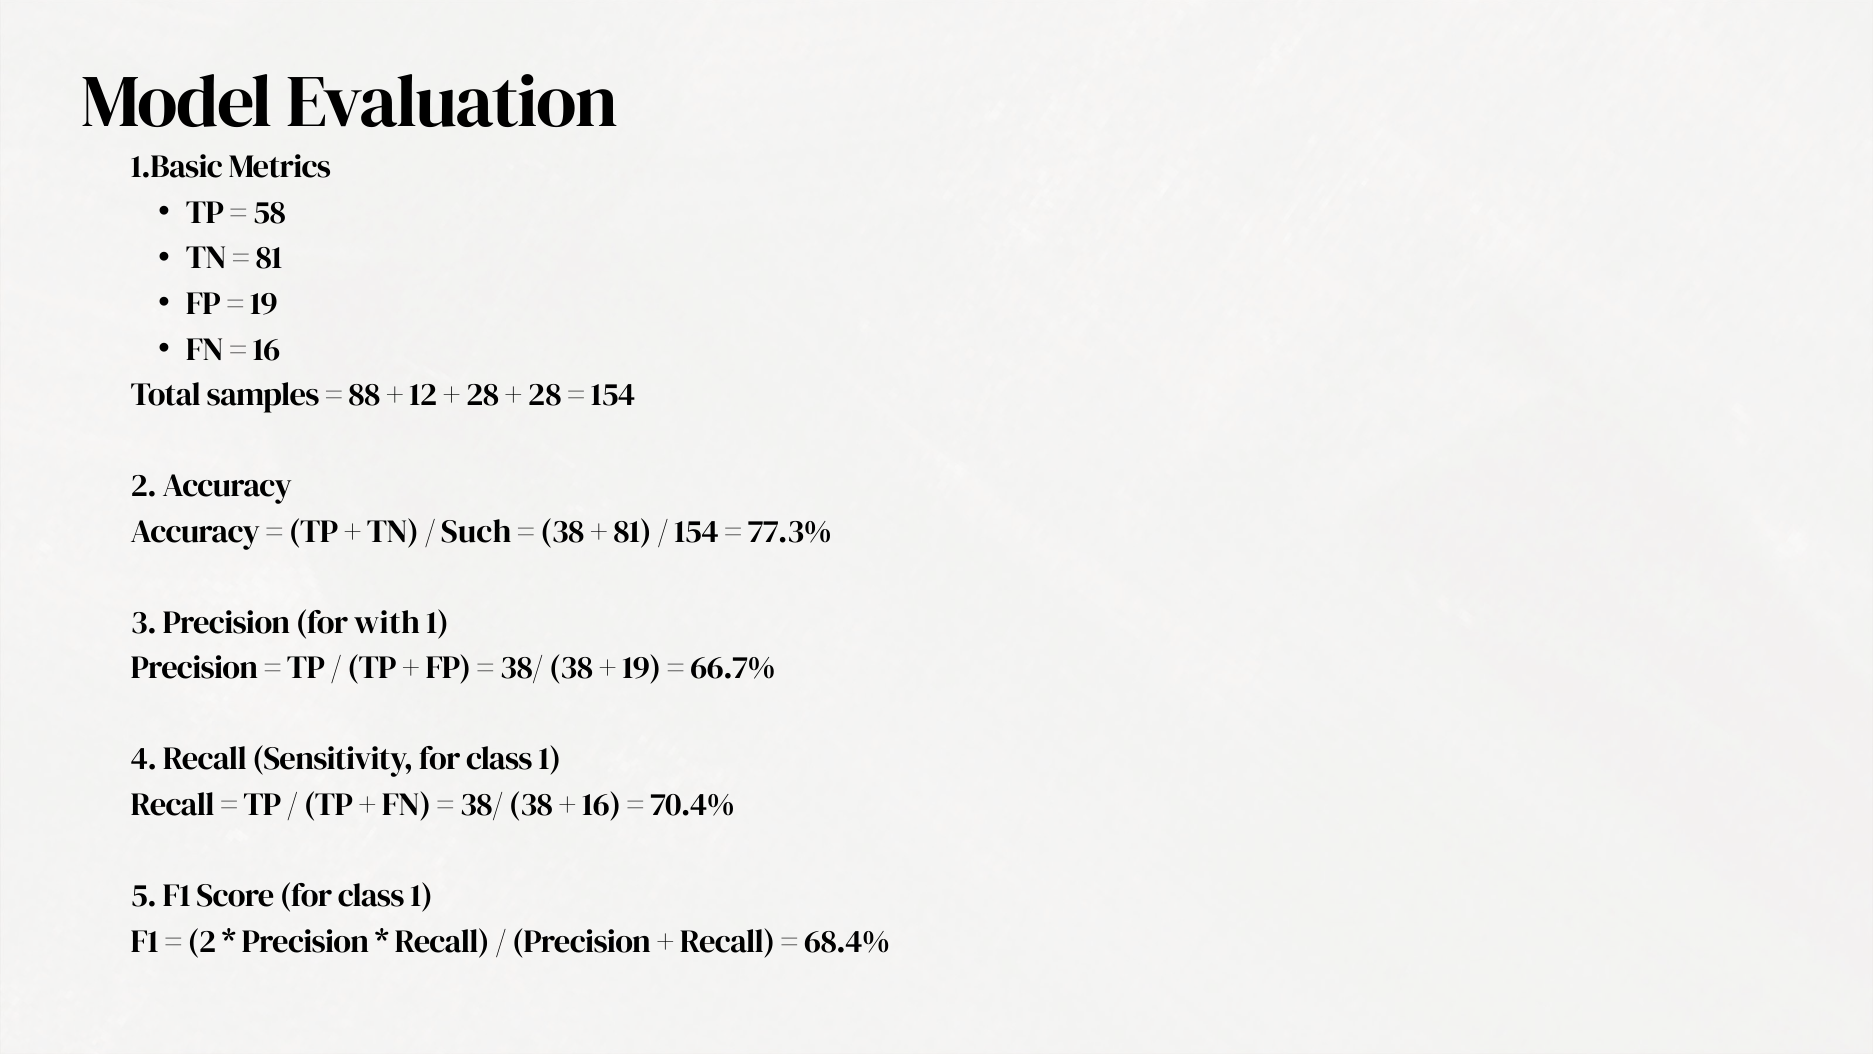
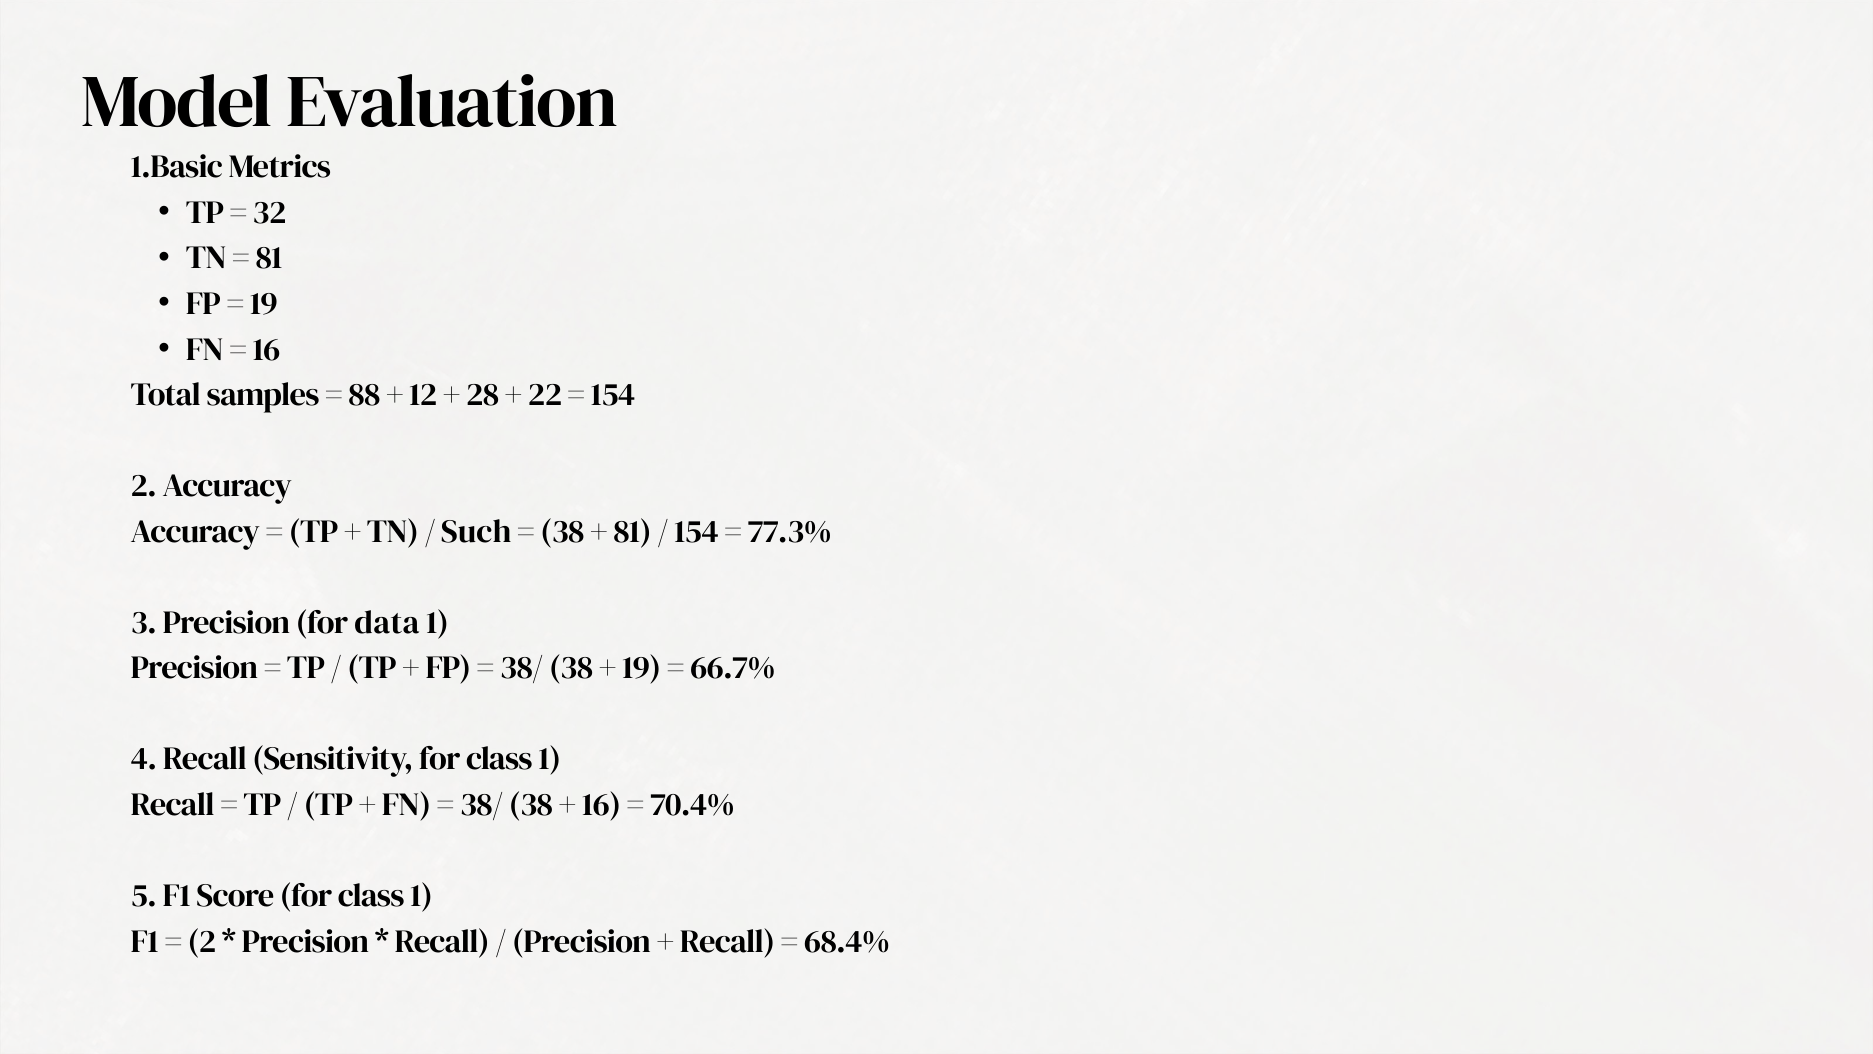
58: 58 -> 32 (269, 213)
28: 28 -> 22 (545, 395)
with: with -> data (387, 622)
